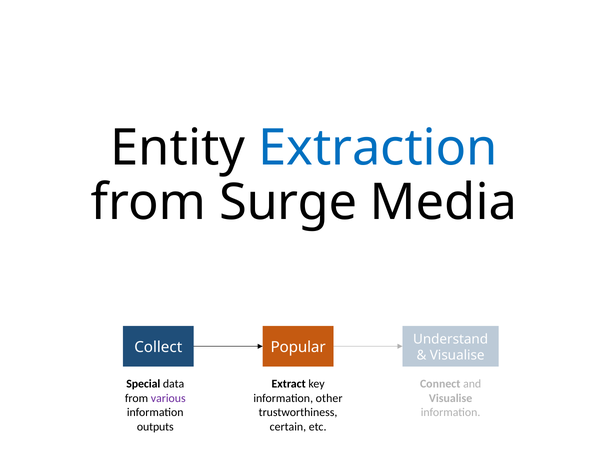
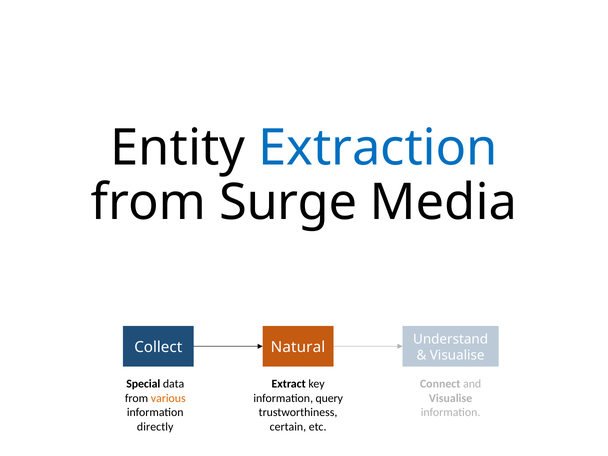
Popular: Popular -> Natural (298, 347)
various colour: purple -> orange (168, 398)
other: other -> query (329, 398)
outputs: outputs -> directly (155, 427)
